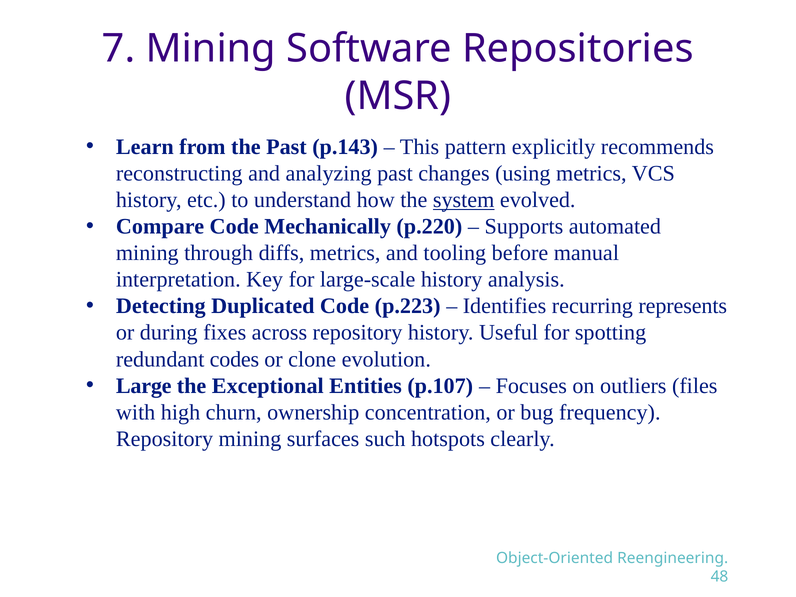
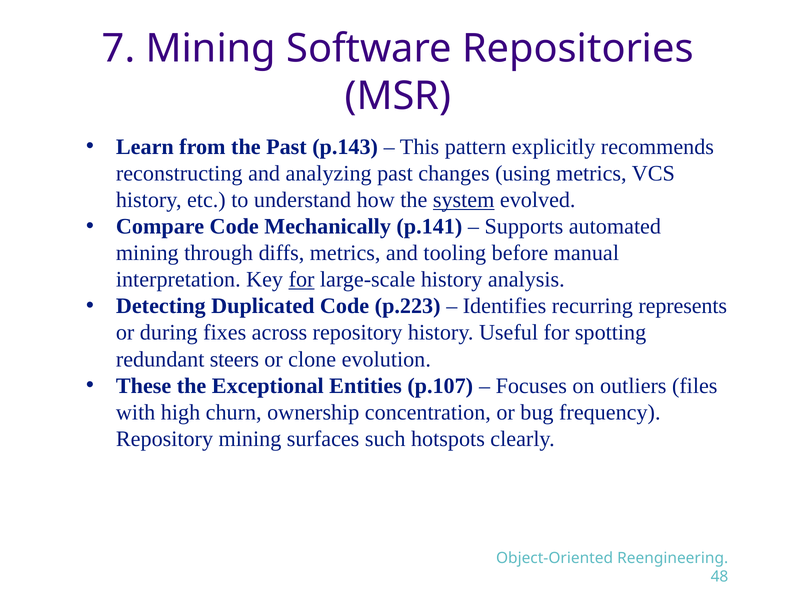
p.220: p.220 -> p.141 (429, 226)
for underline: none -> present (302, 280)
codes: codes -> steers (234, 359)
Large: Large -> These (144, 386)
